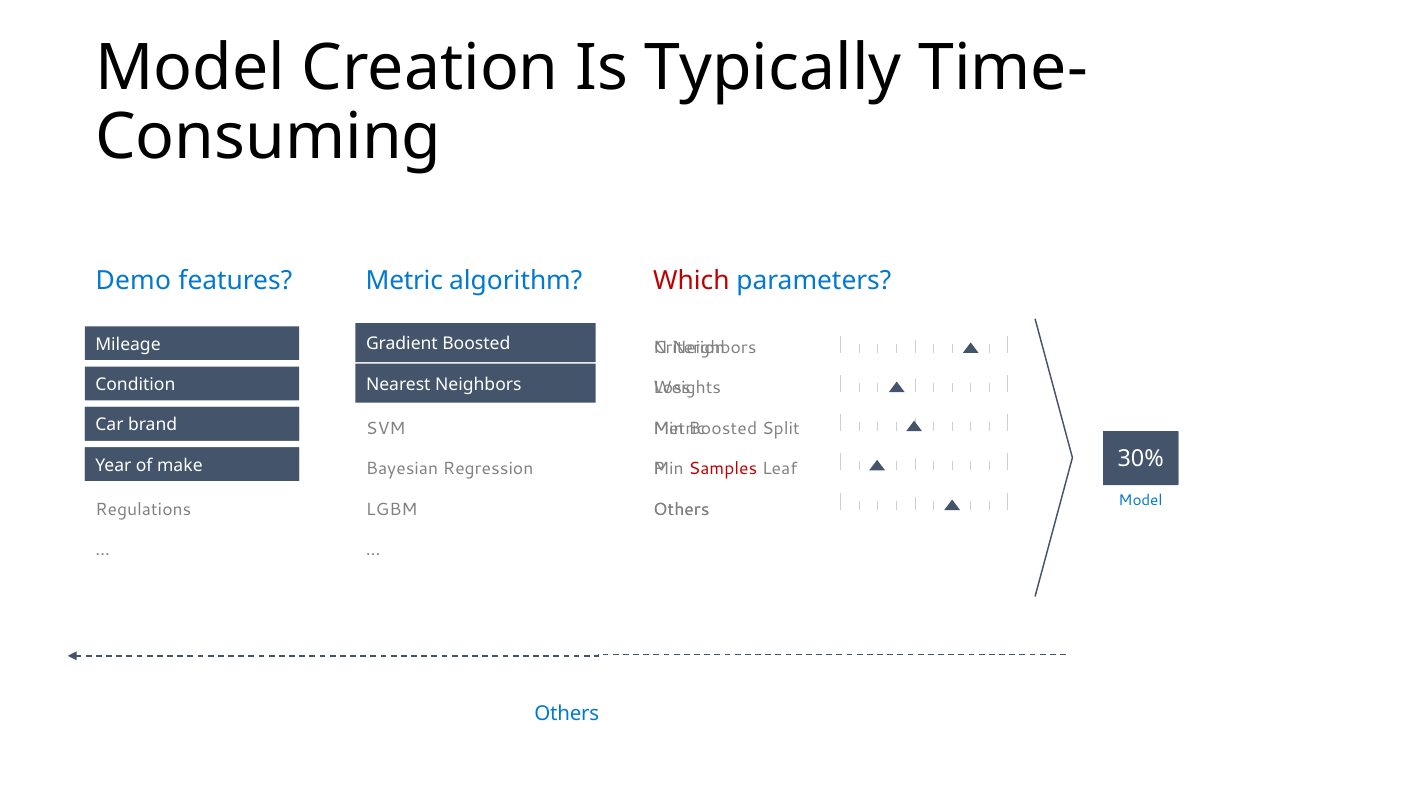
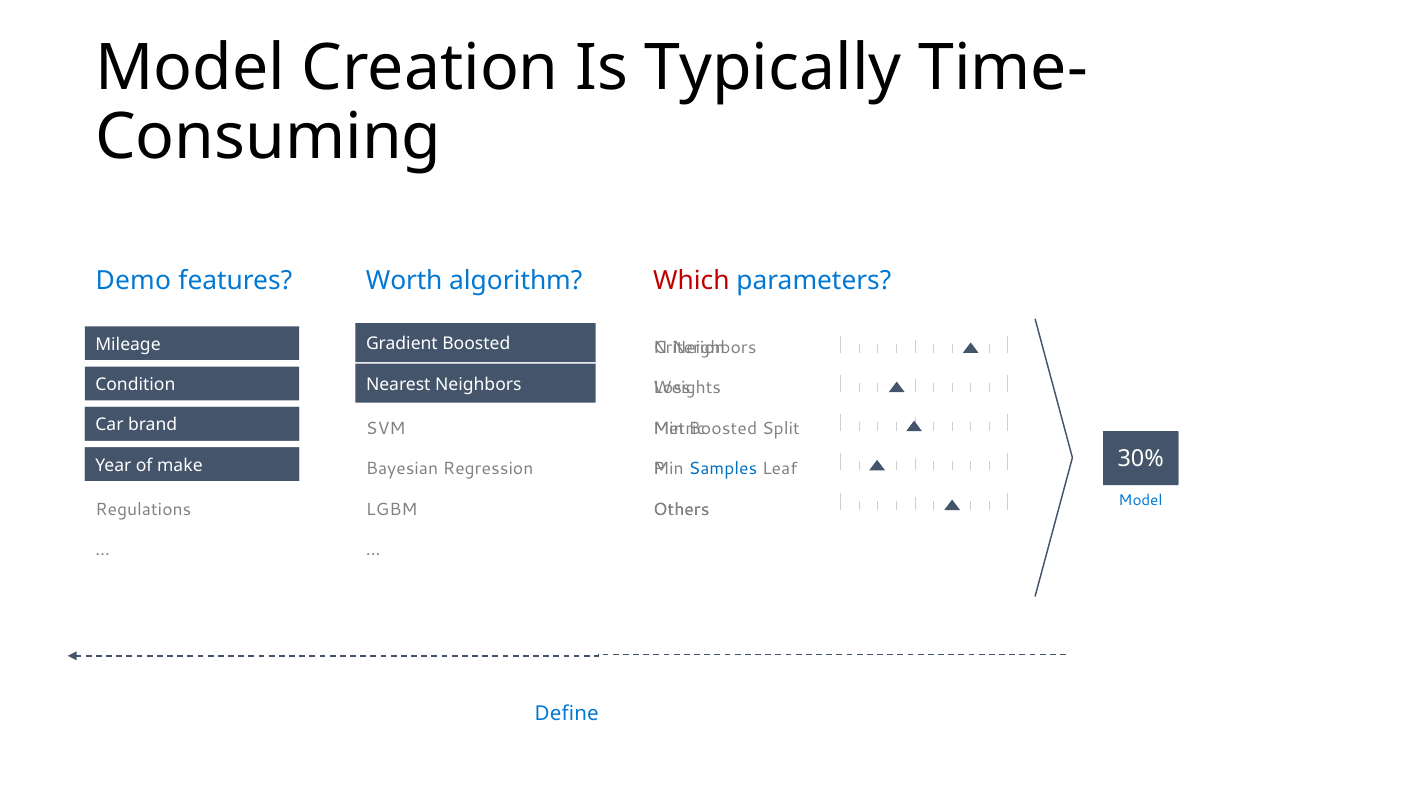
Metric: Metric -> Worth (404, 281)
Samples colour: red -> blue (723, 469)
Others: Others -> Define (567, 714)
